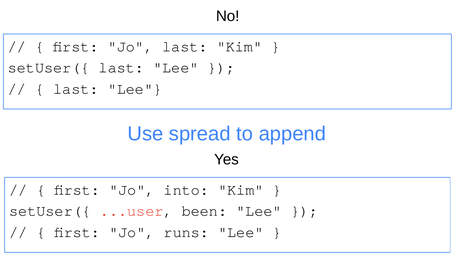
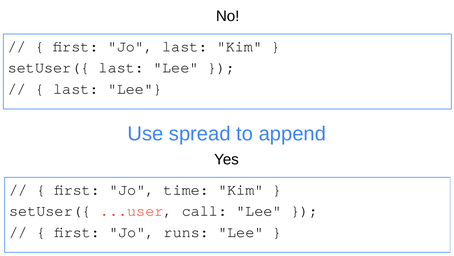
into: into -> time (186, 189)
been: been -> call (204, 210)
